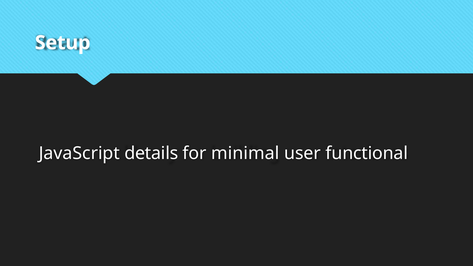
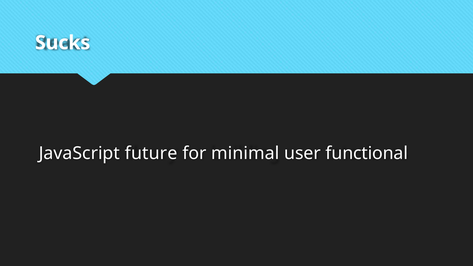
Setup: Setup -> Sucks (63, 43)
details: details -> future (151, 153)
